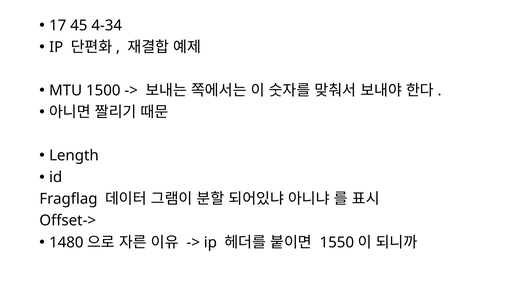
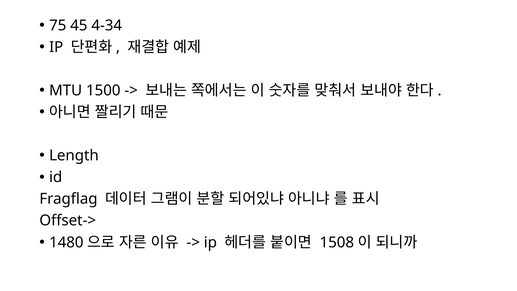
17: 17 -> 75 (58, 25)
1550: 1550 -> 1508 (337, 242)
